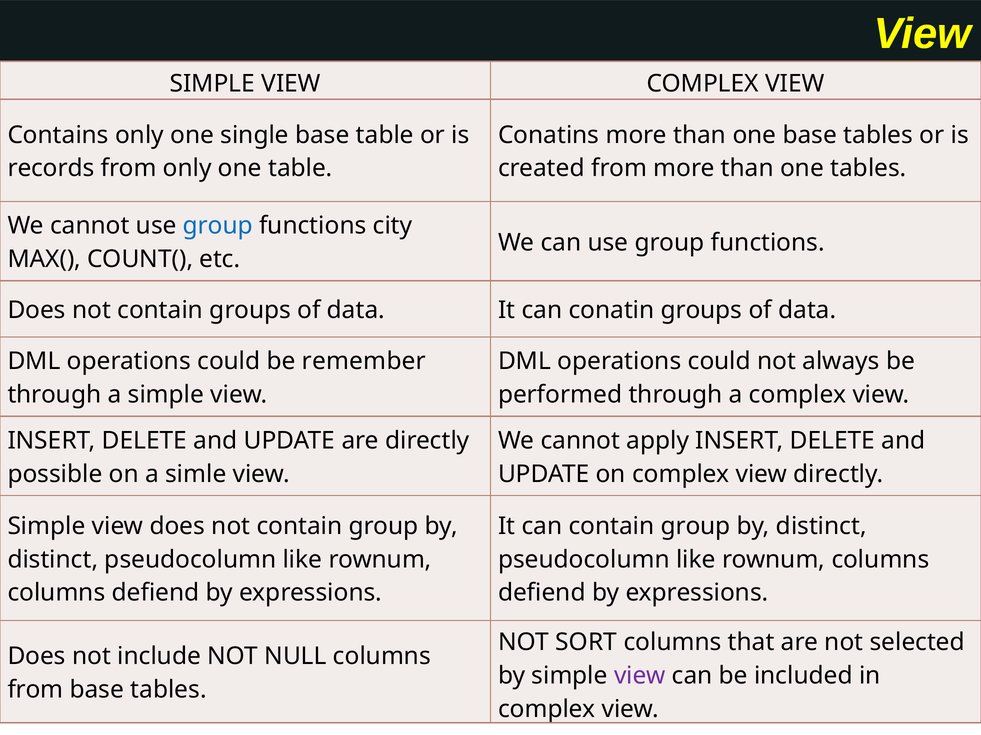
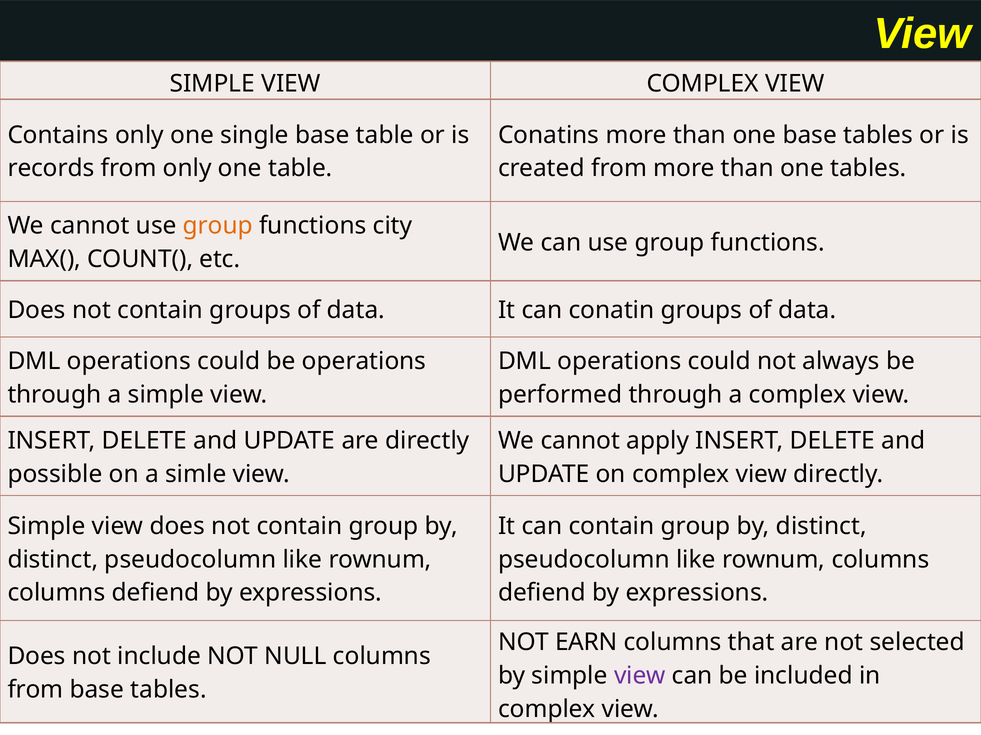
group colour: blue -> orange (218, 226)
be remember: remember -> operations (364, 362)
SORT: SORT -> EARN (586, 643)
